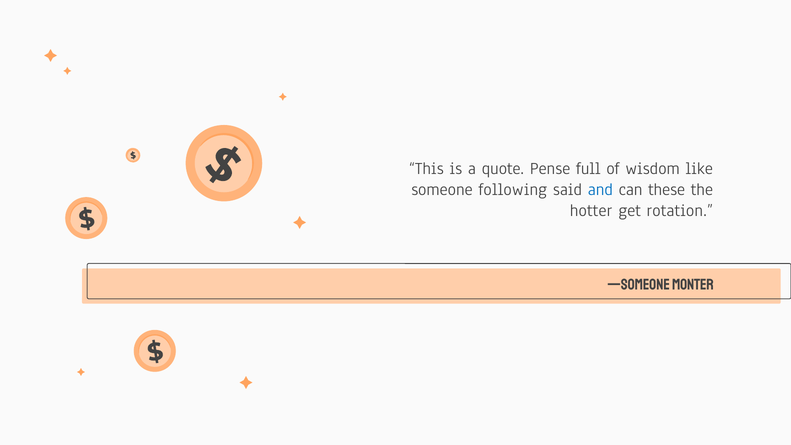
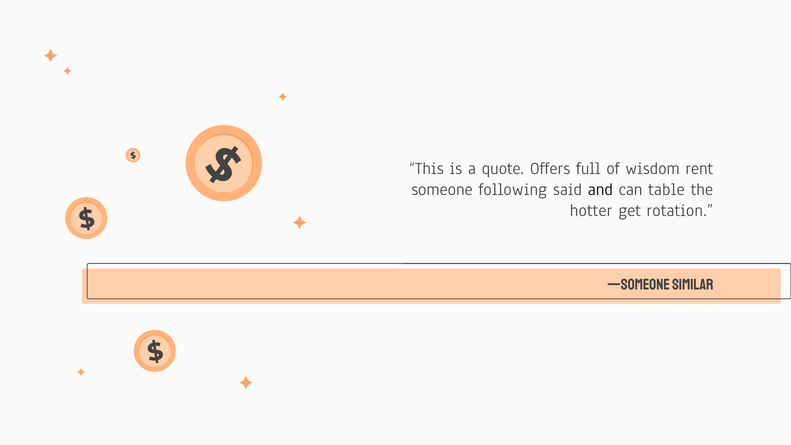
Pense: Pense -> Offers (550, 168)
like: like -> rent (699, 168)
and colour: blue -> black (600, 189)
these: these -> table (666, 189)
MONTER: MONTER -> SIMILAR (693, 285)
